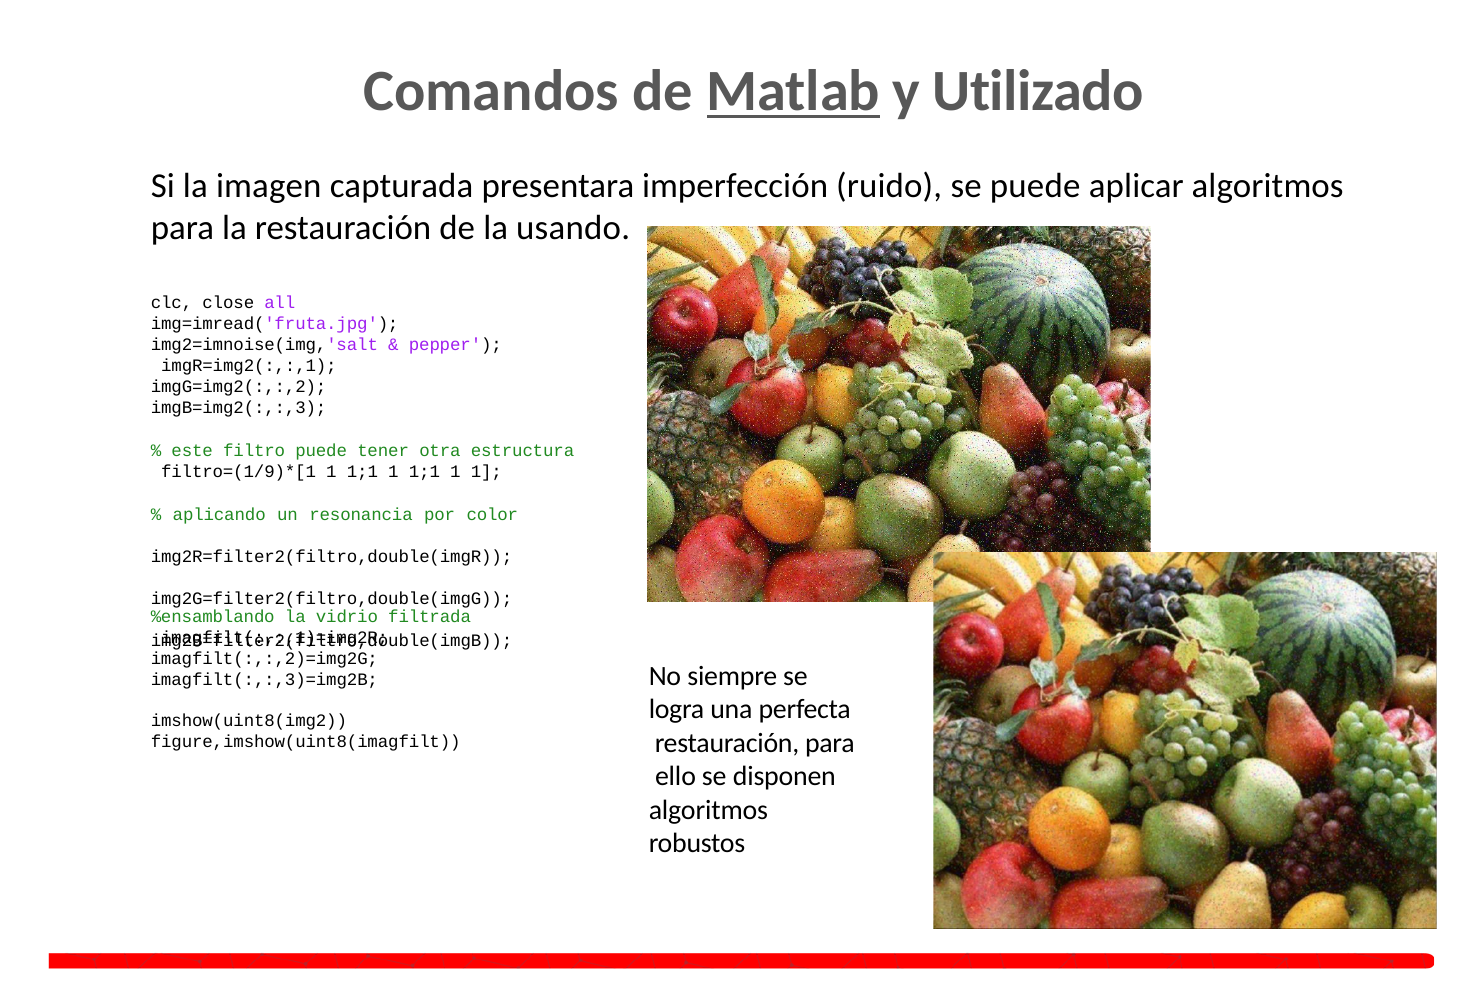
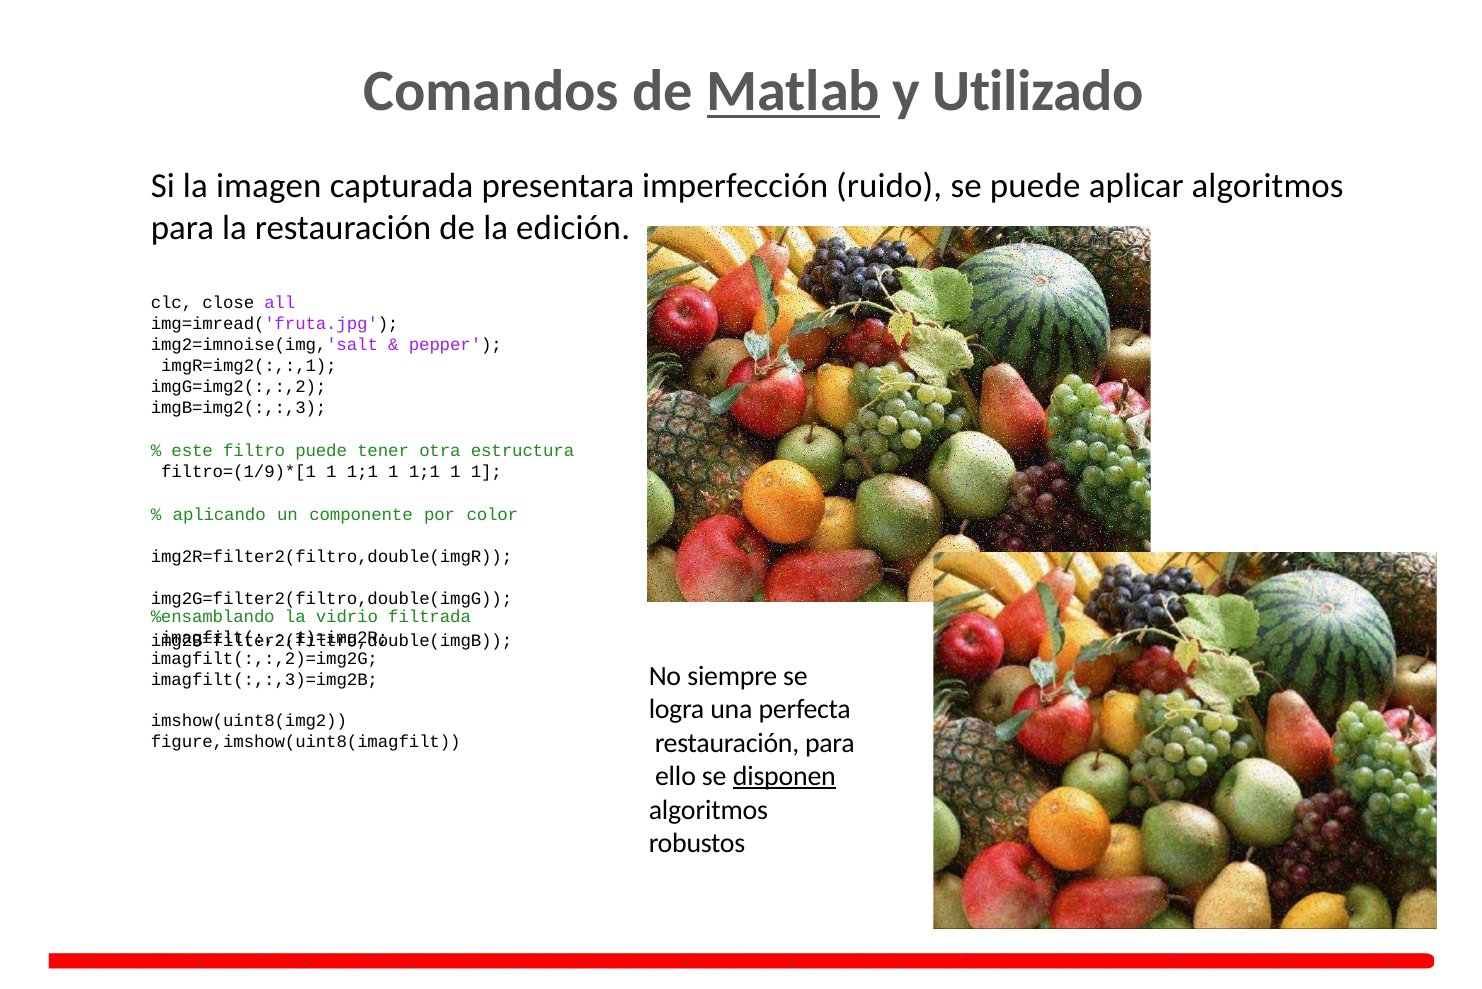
usando: usando -> edición (573, 228)
resonancia: resonancia -> componente (361, 514)
disponen underline: none -> present (784, 776)
